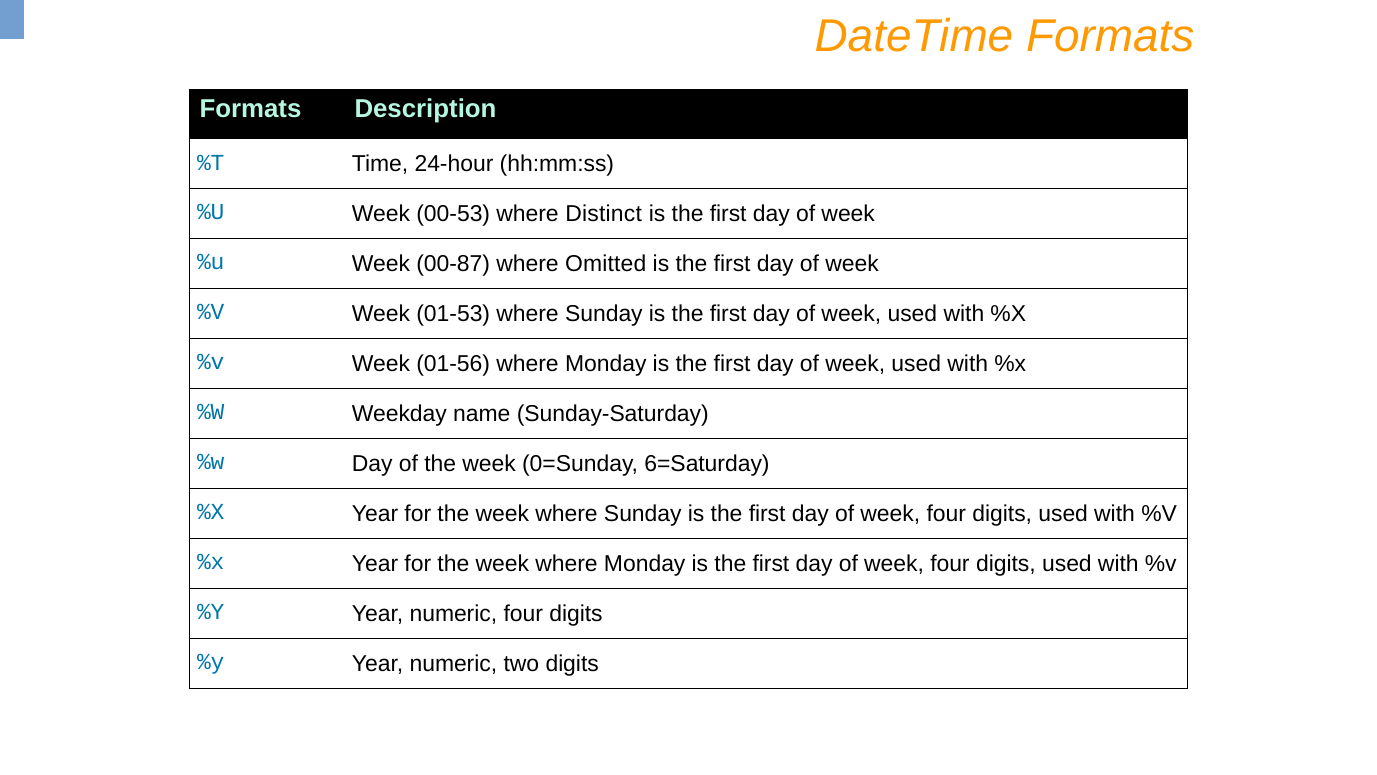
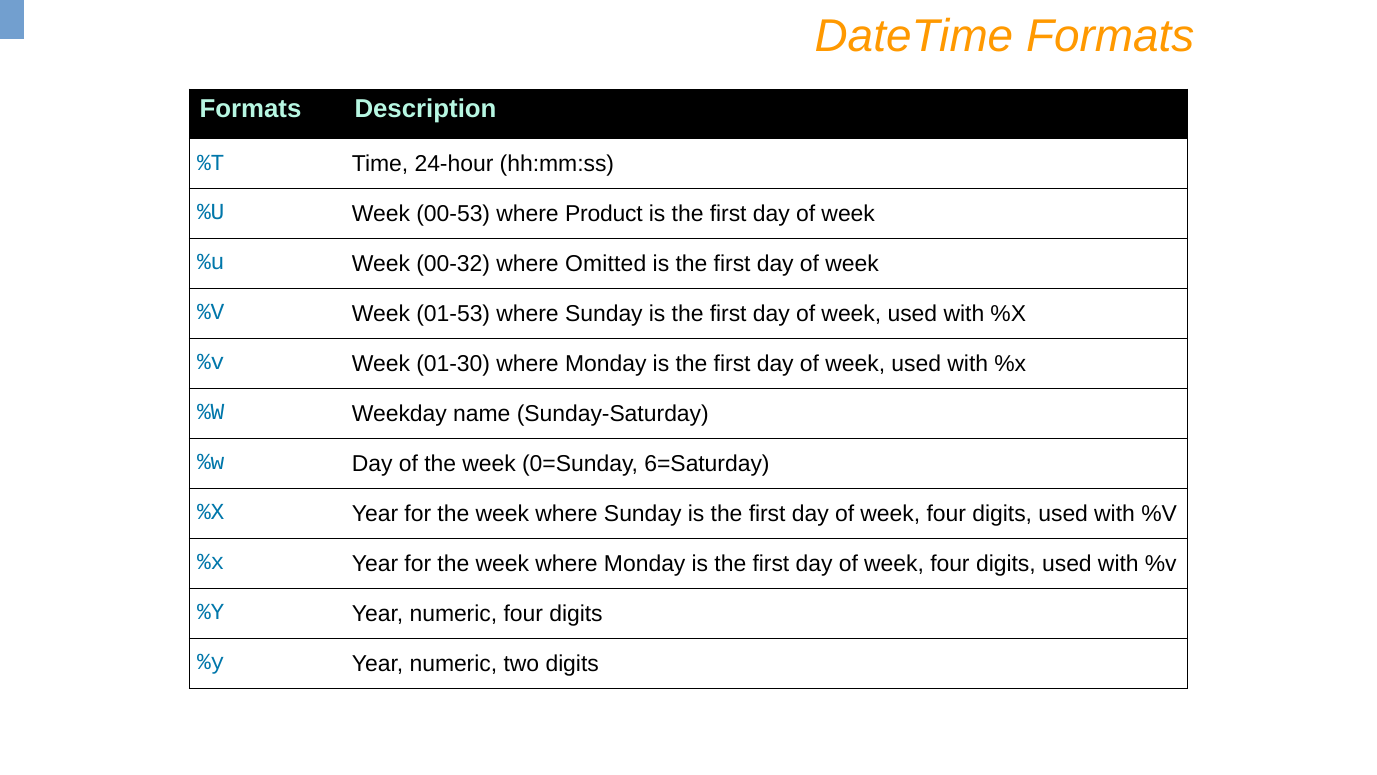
Distinct: Distinct -> Product (604, 214)
00-87: 00-87 -> 00-32 (453, 264)
01-56: 01-56 -> 01-30 (453, 364)
